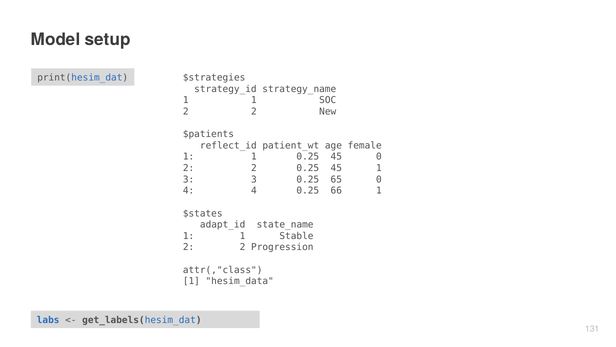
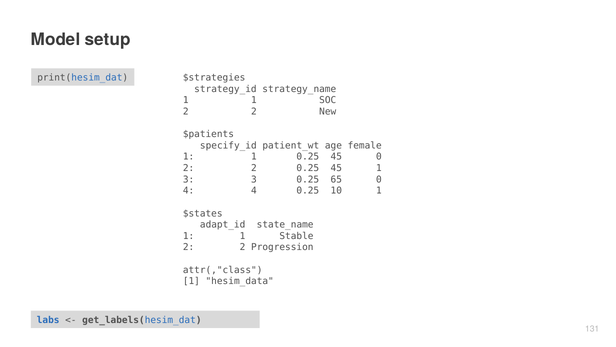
reflect_id: reflect_id -> specify_id (228, 145)
66: 66 -> 10 (336, 191)
